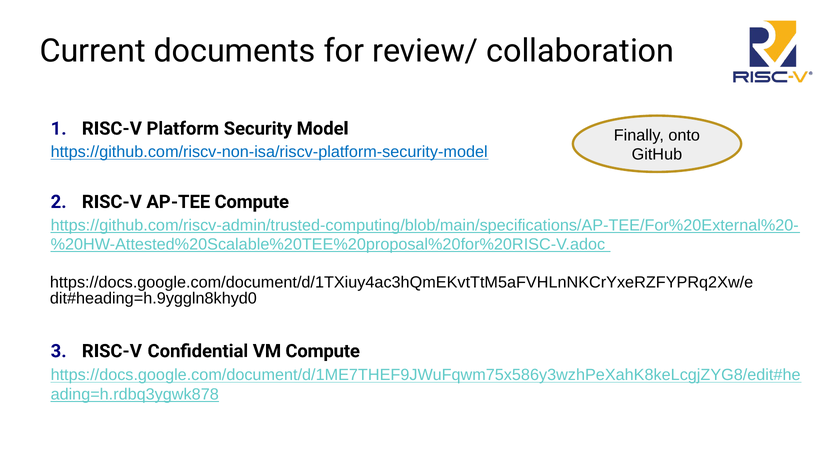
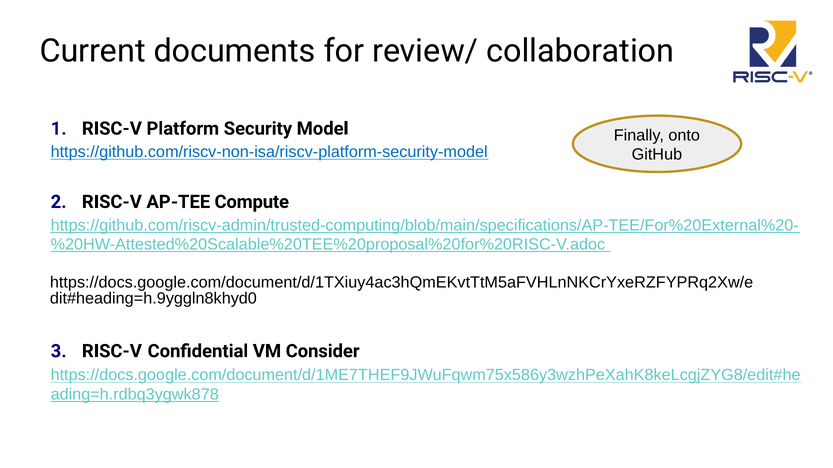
VM Compute: Compute -> Consider (323, 352)
